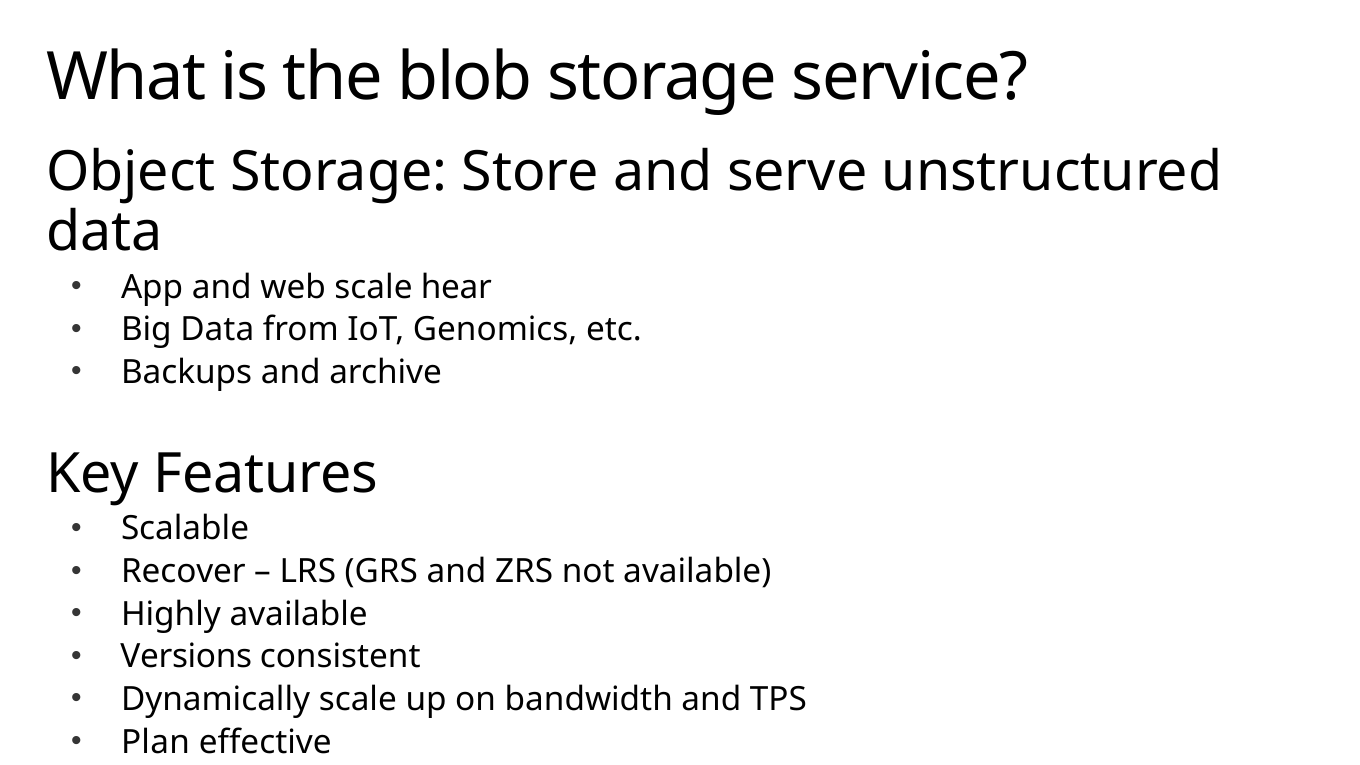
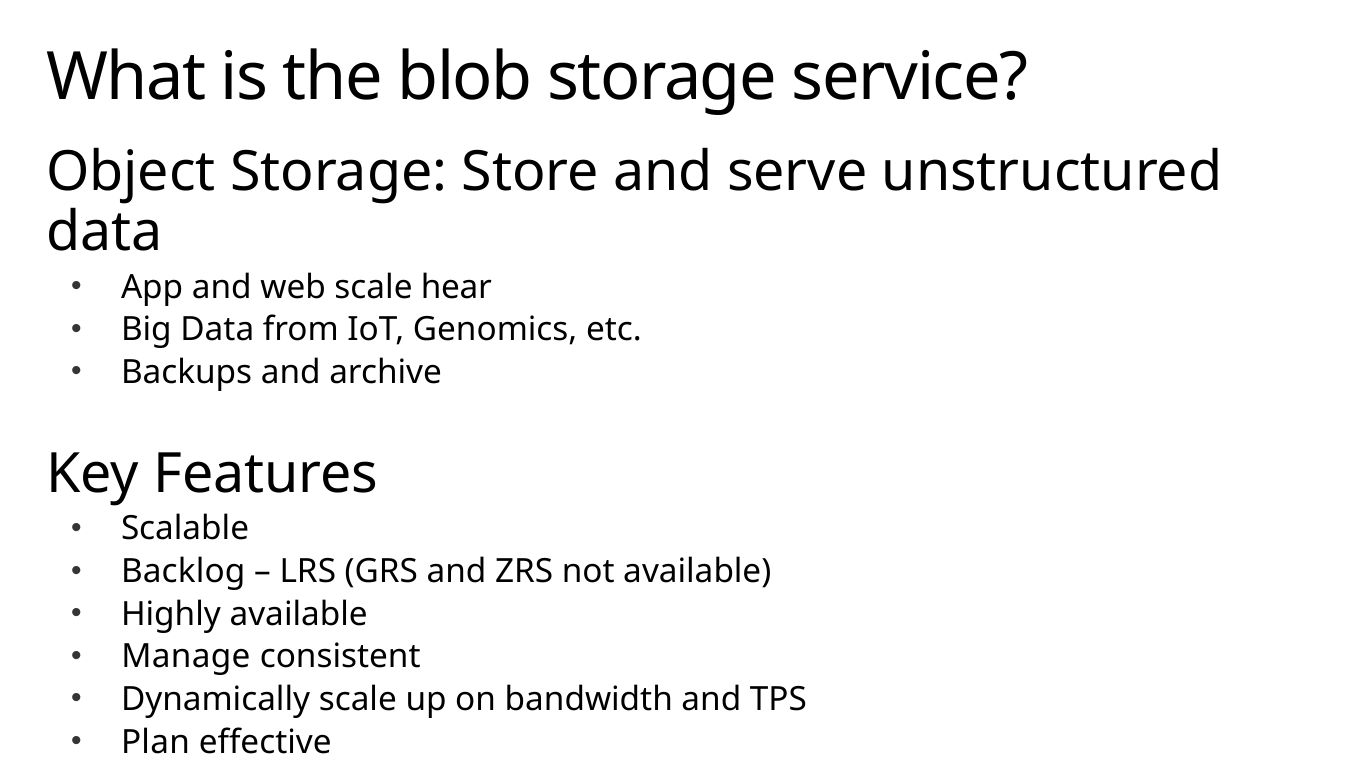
Recover: Recover -> Backlog (183, 571)
Versions: Versions -> Manage (186, 657)
